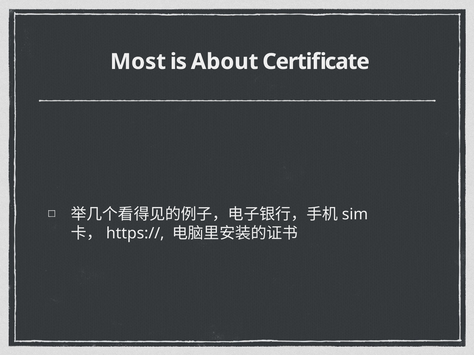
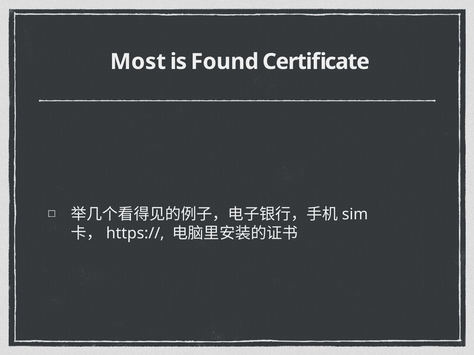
About: About -> Found (225, 62)
